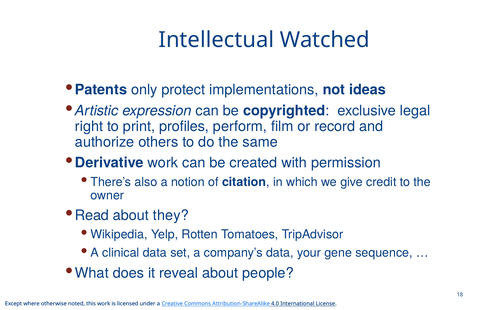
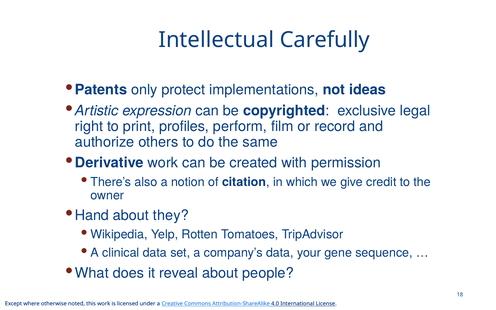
Watched: Watched -> Carefully (325, 40)
Read: Read -> Hand (92, 215)
